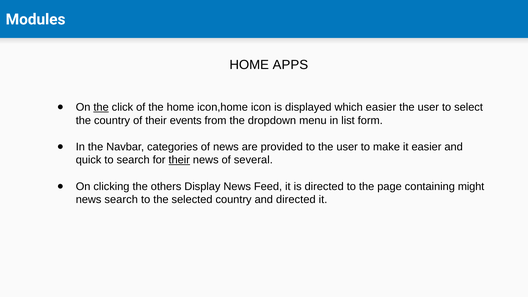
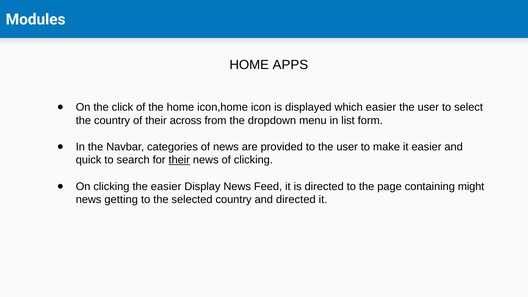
the underline: present -> none (101, 107)
events: events -> across (186, 120)
of several: several -> clicking (253, 160)
the others: others -> easier (166, 186)
news search: search -> getting (121, 200)
